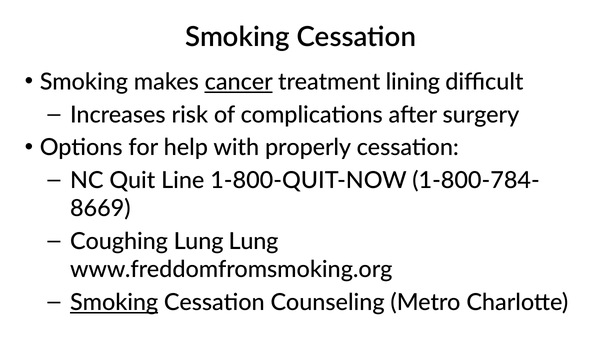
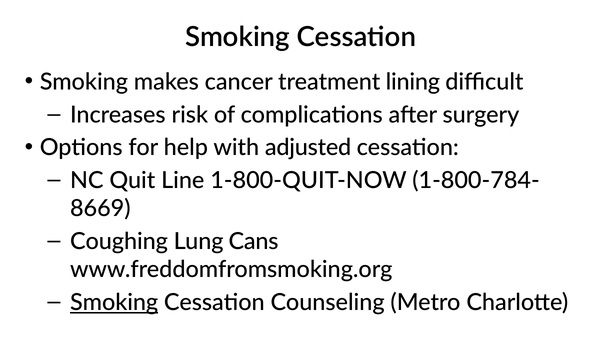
cancer underline: present -> none (239, 82)
properly: properly -> adjusted (308, 148)
Lung Lung: Lung -> Cans (254, 242)
